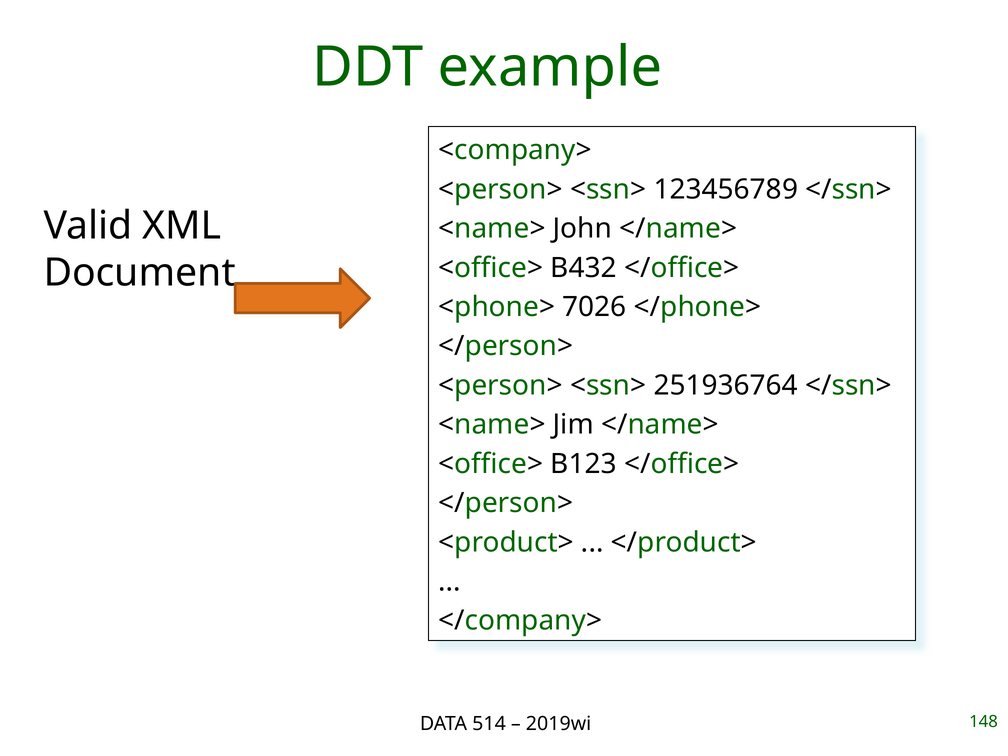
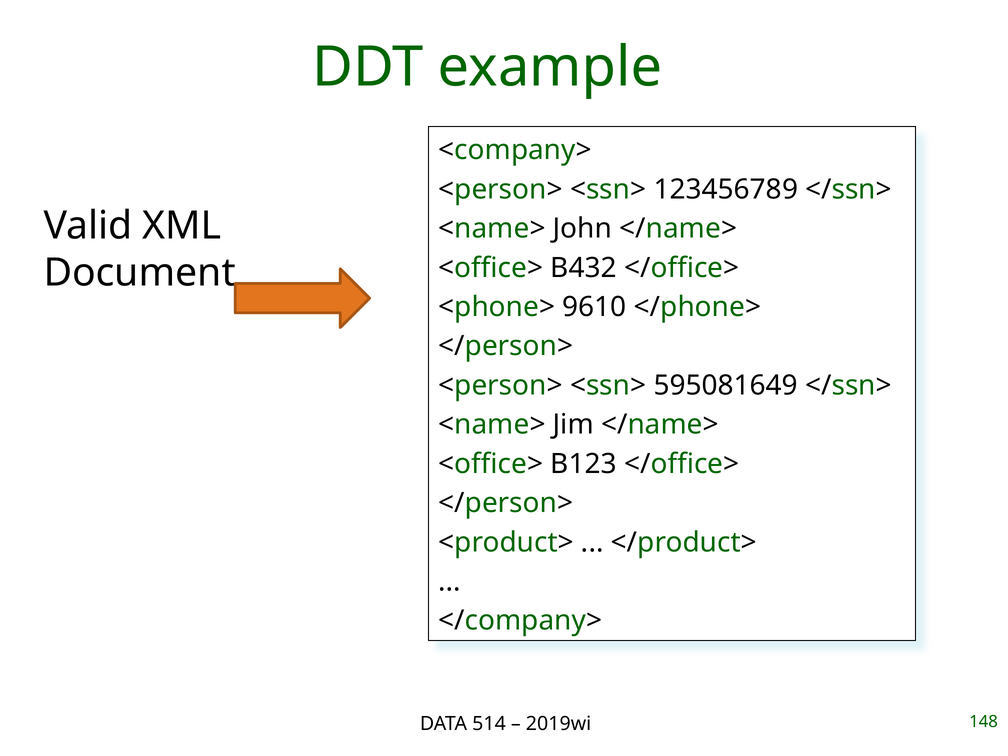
7026: 7026 -> 9610 (594, 307)
251936764: 251936764 -> 595081649 (726, 385)
